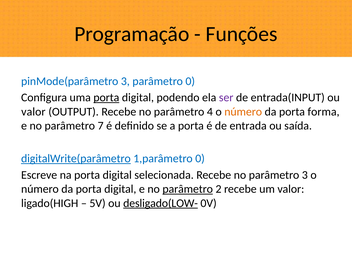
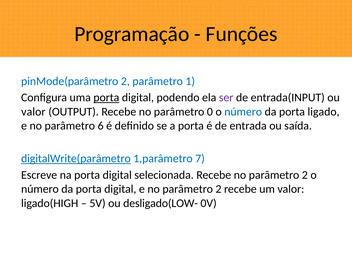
pinMode(parâmetro 3: 3 -> 2 (125, 81)
parâmetro 0: 0 -> 1 (190, 81)
4: 4 -> 0 (210, 112)
número colour: orange -> blue (243, 112)
forma: forma -> ligado (324, 112)
7: 7 -> 6 (101, 126)
1,parâmetro 0: 0 -> 7 (200, 159)
Recebe no parâmetro 3: 3 -> 2 (305, 175)
parâmetro underline: present -> none (188, 189)
desligado(LOW- underline: present -> none (161, 203)
